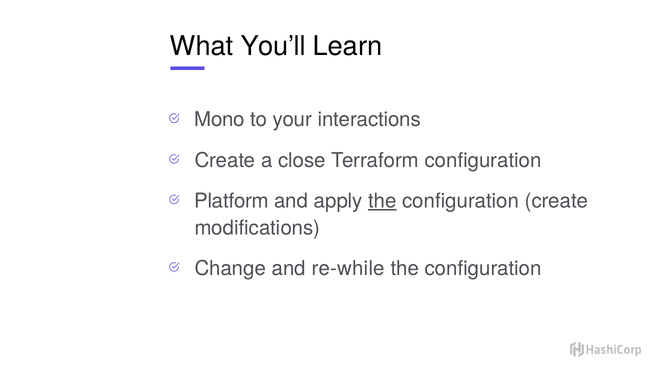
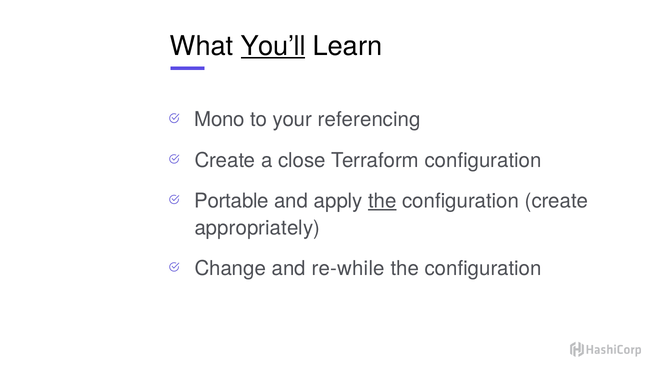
You’ll underline: none -> present (273, 46)
interactions: interactions -> referencing (369, 120)
Platform: Platform -> Portable (232, 201)
modifications: modifications -> appropriately (257, 228)
